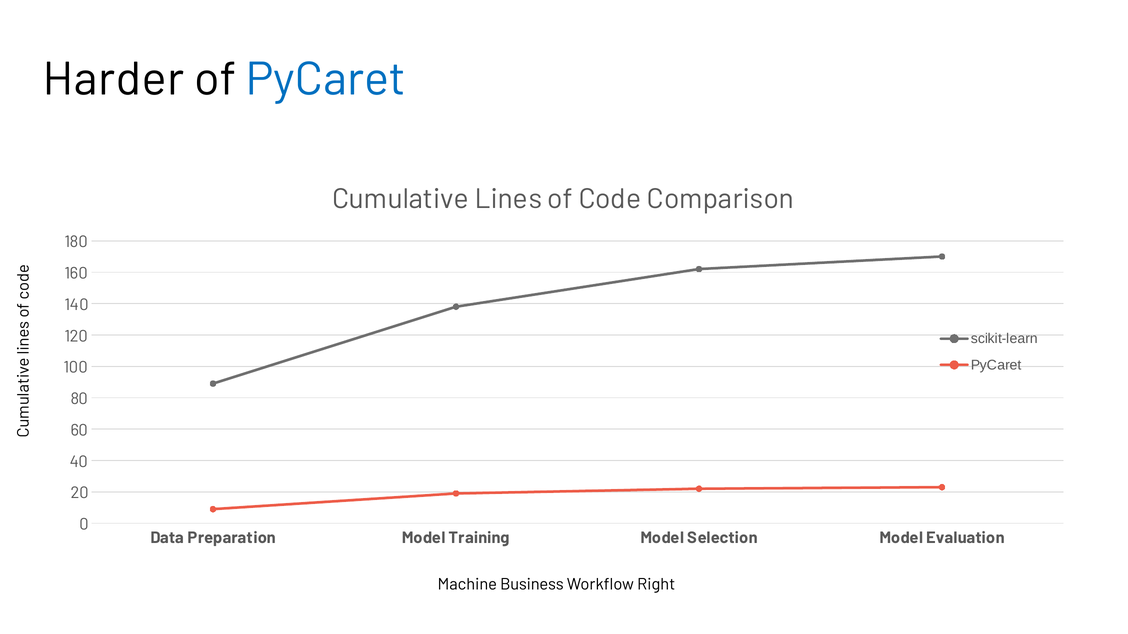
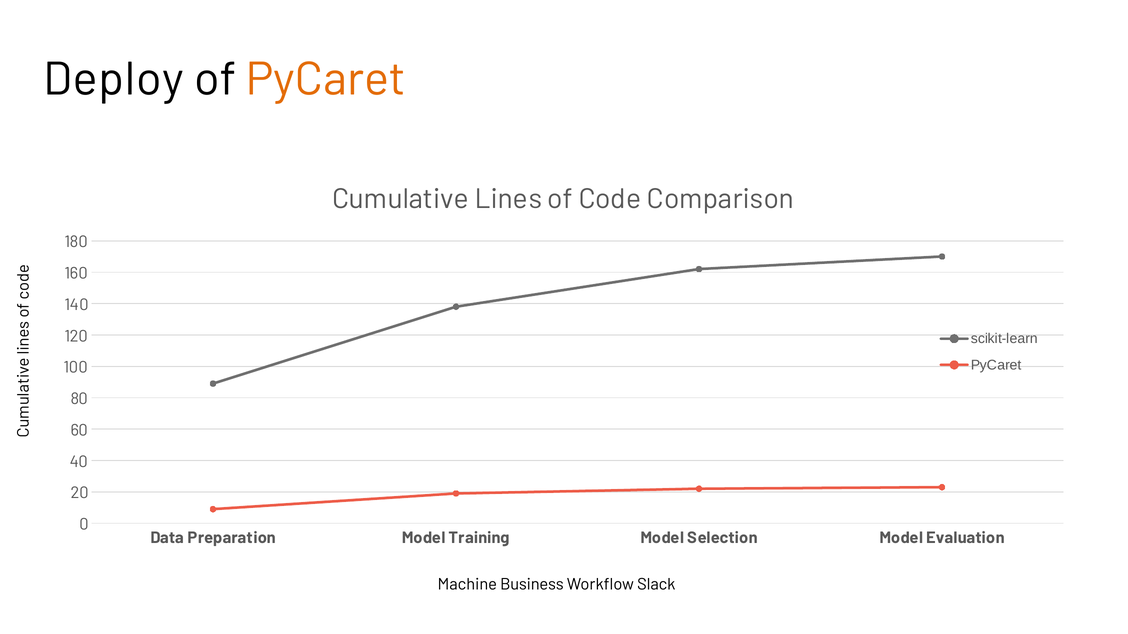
Harder: Harder -> Deploy (114, 79)
PyCaret colour: blue -> orange (326, 79)
Right: Right -> Slack (656, 585)
